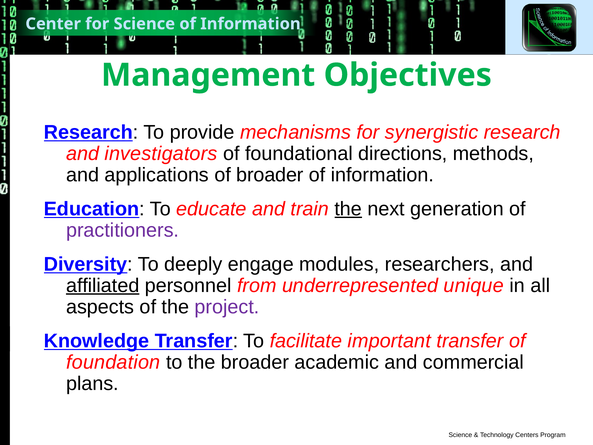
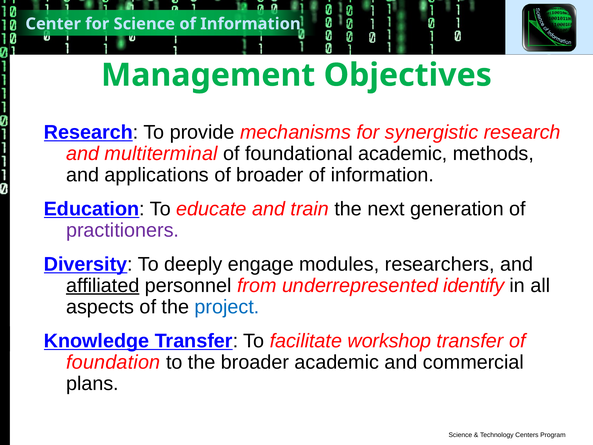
investigators: investigators -> multiterminal (161, 153)
foundational directions: directions -> academic (403, 153)
the underline: present -> none (348, 209)
unique: unique -> identify (474, 285)
project colour: purple -> blue (227, 307)
important: important -> workshop (389, 341)
